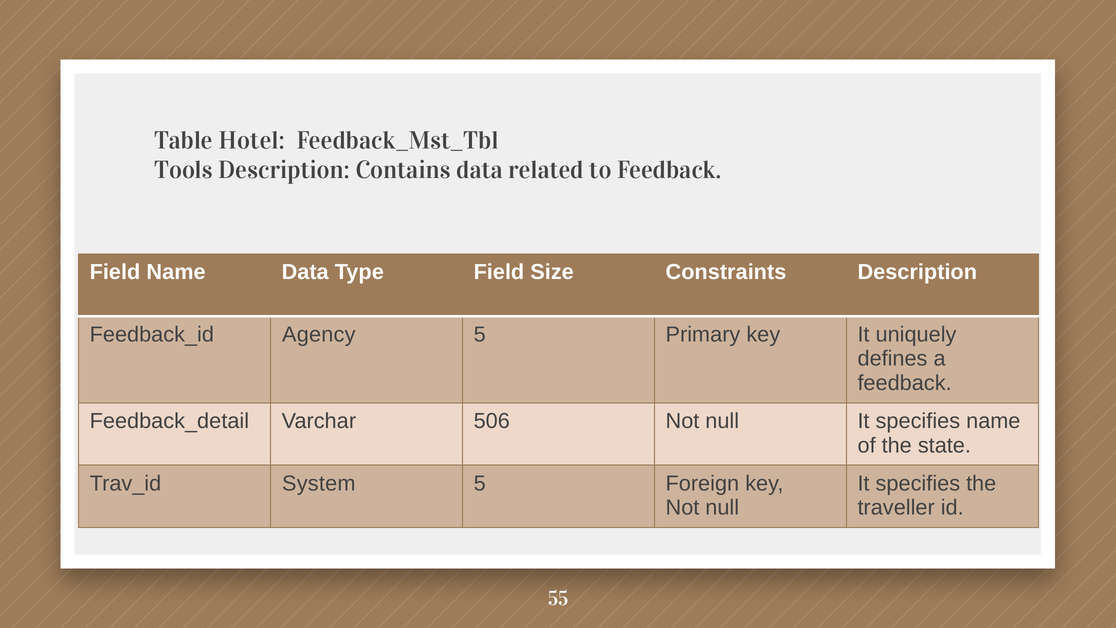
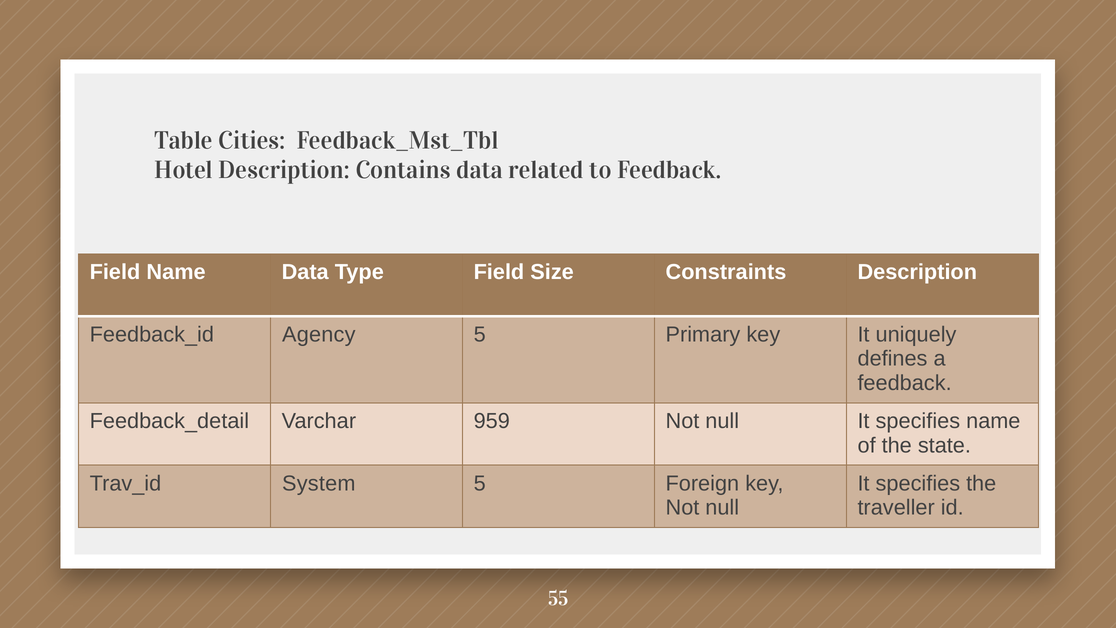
Hotel: Hotel -> Cities (252, 141)
Tools: Tools -> Hotel (184, 170)
506: 506 -> 959 (492, 421)
